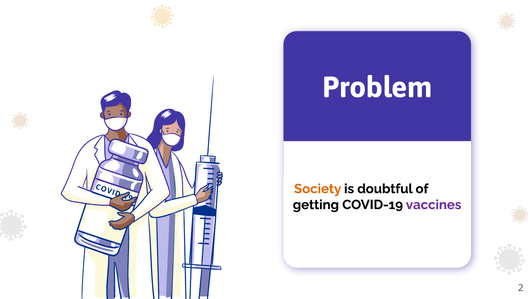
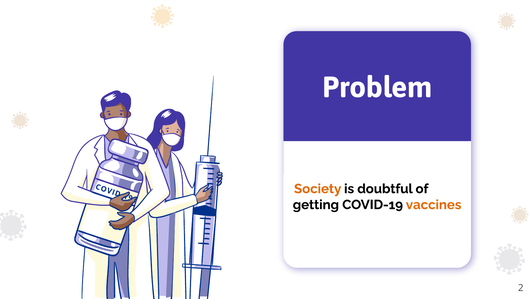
vaccines colour: purple -> orange (434, 205)
